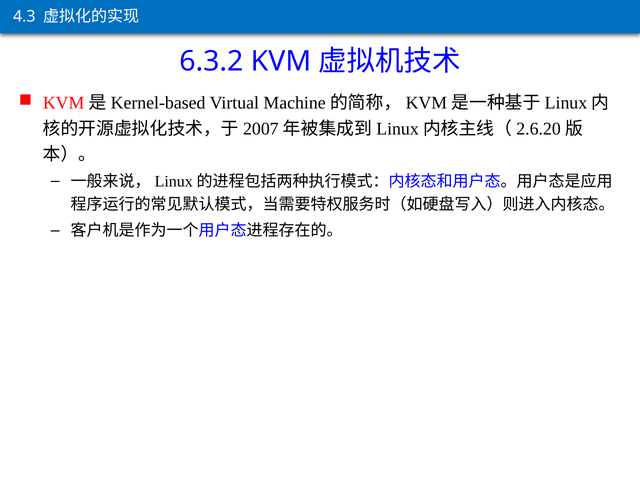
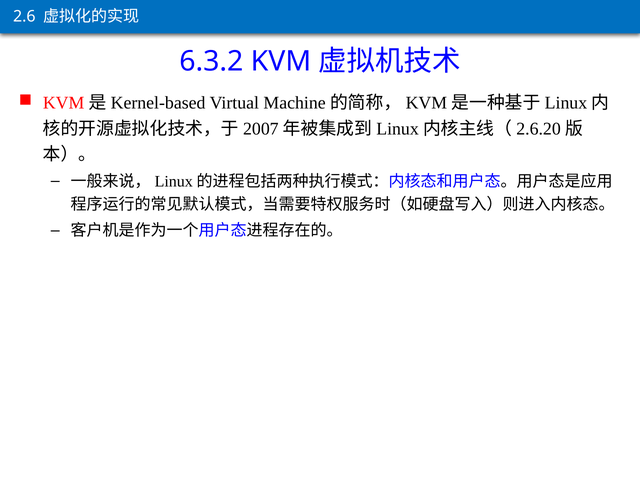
4.3: 4.3 -> 2.6 (24, 16)
